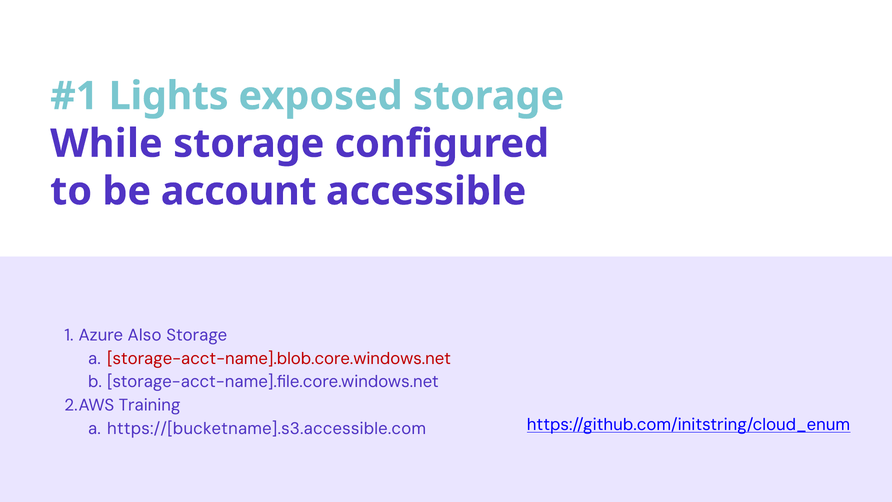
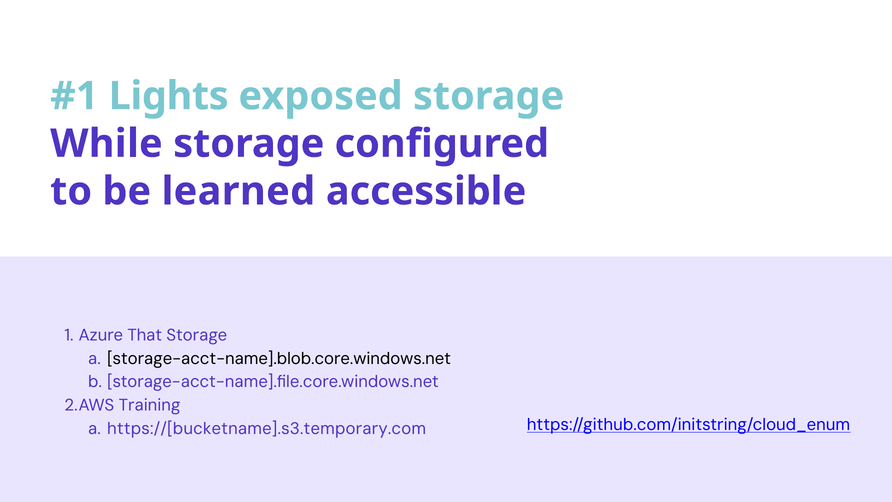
account: account -> learned (238, 191)
Also: Also -> That (145, 335)
storage-acct-name].blob.core.windows.net colour: red -> black (279, 358)
https://[bucketname].s3.accessible.com: https://[bucketname].s3.accessible.com -> https://[bucketname].s3.temporary.com (267, 429)
